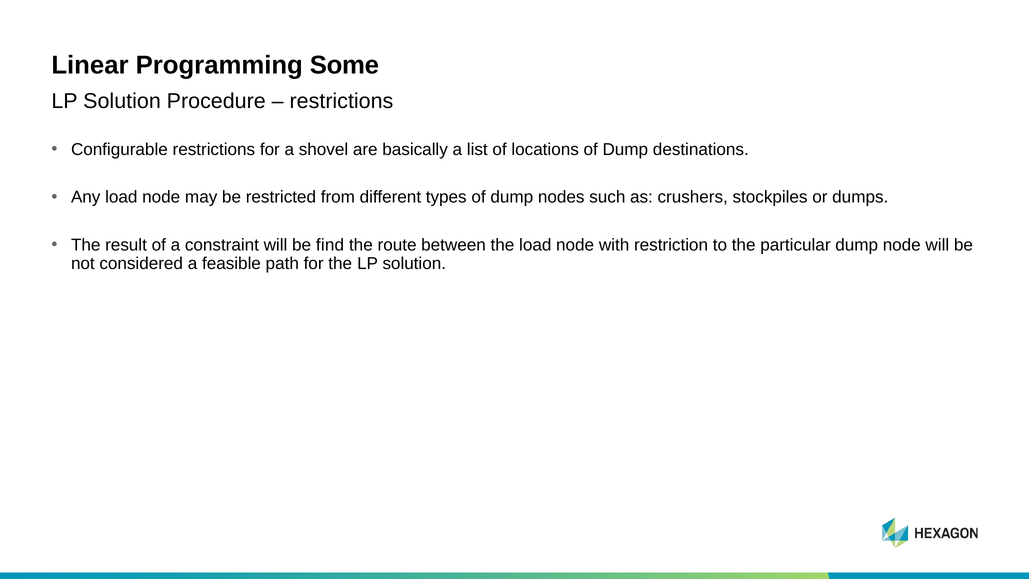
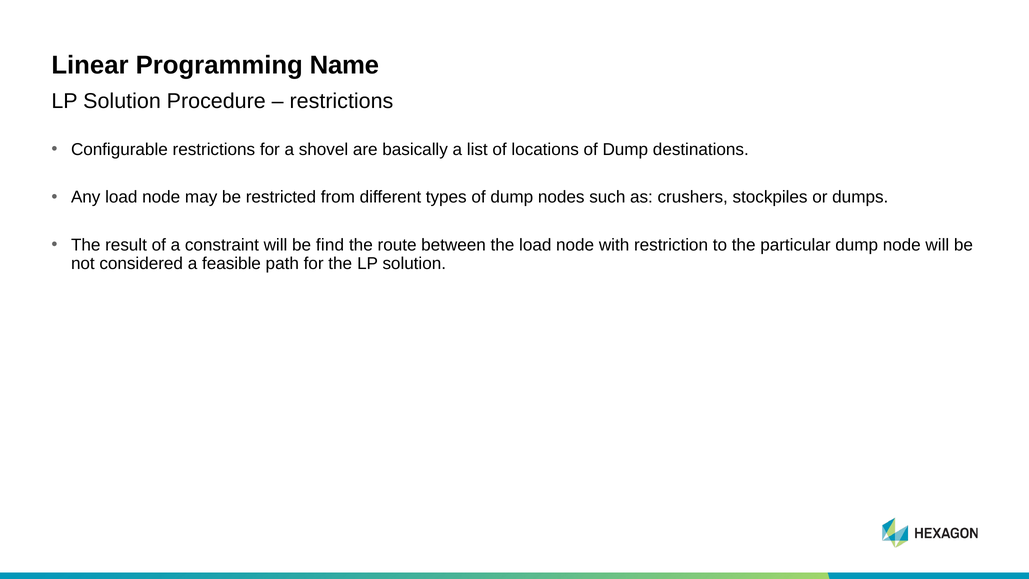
Some: Some -> Name (344, 65)
